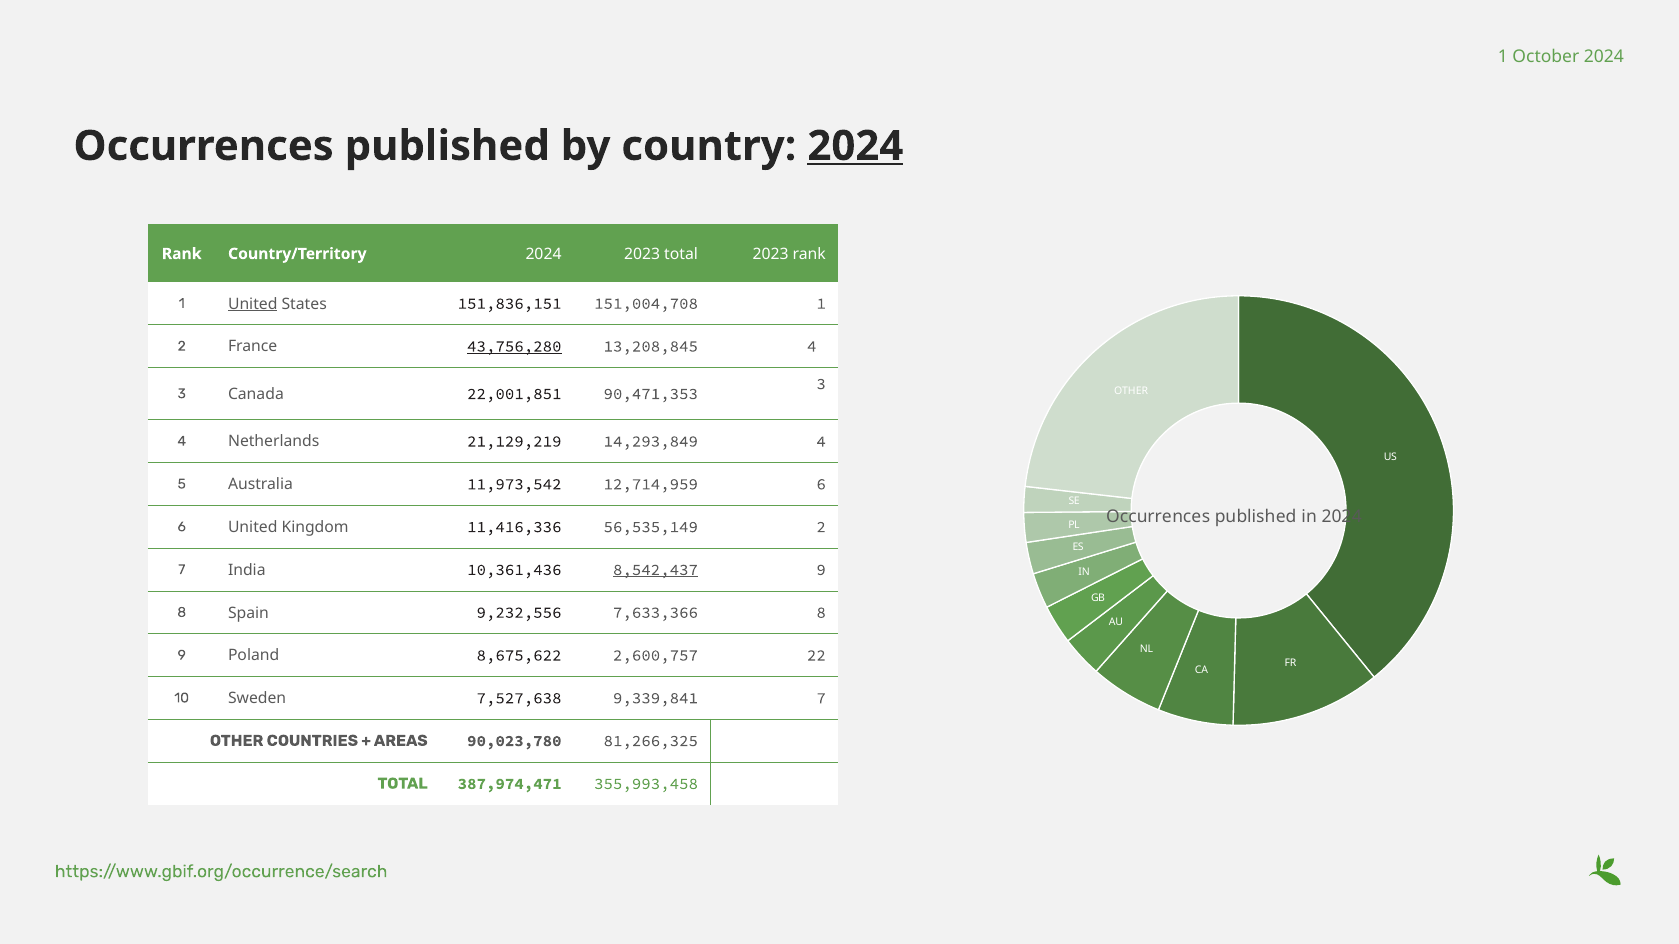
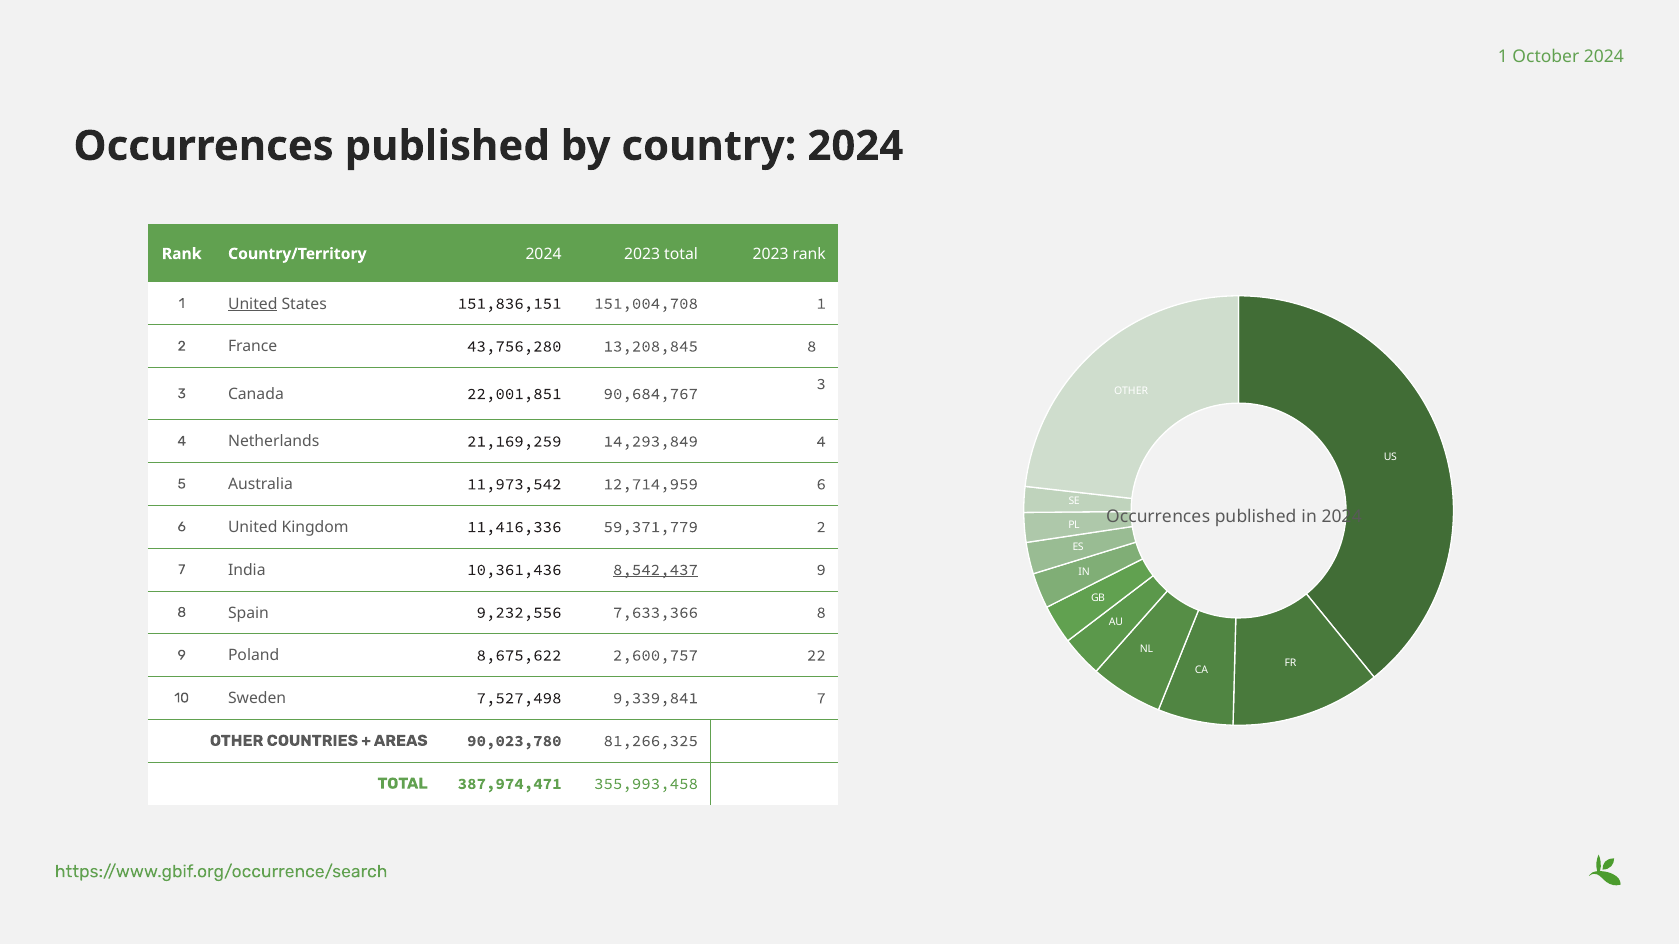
2024 underline: present -> none (855, 146)
43,756,280 underline: present -> none (514, 347)
13,208,845 4: 4 -> 8 (812, 347)
90,471,353: 90,471,353 -> 90,684,767 (651, 394)
21,129,219: 21,129,219 -> 21,169,259 (514, 442)
56,535,149: 56,535,149 -> 59,371,779 (651, 527)
7,527,638: 7,527,638 -> 7,527,498 (519, 698)
